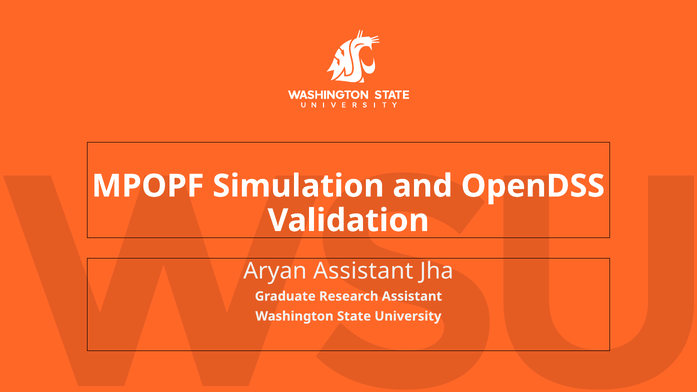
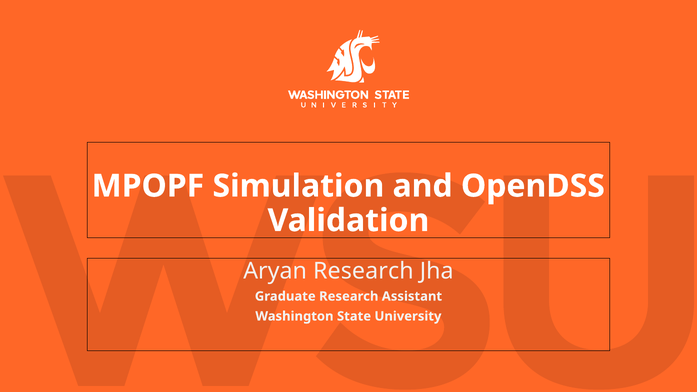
Aryan Assistant: Assistant -> Research (363, 271)
